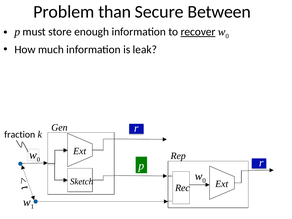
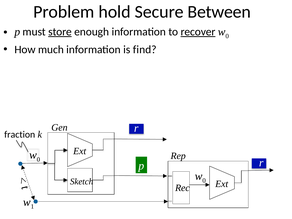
than: than -> hold (115, 12)
store underline: none -> present (60, 32)
leak: leak -> find (145, 50)
